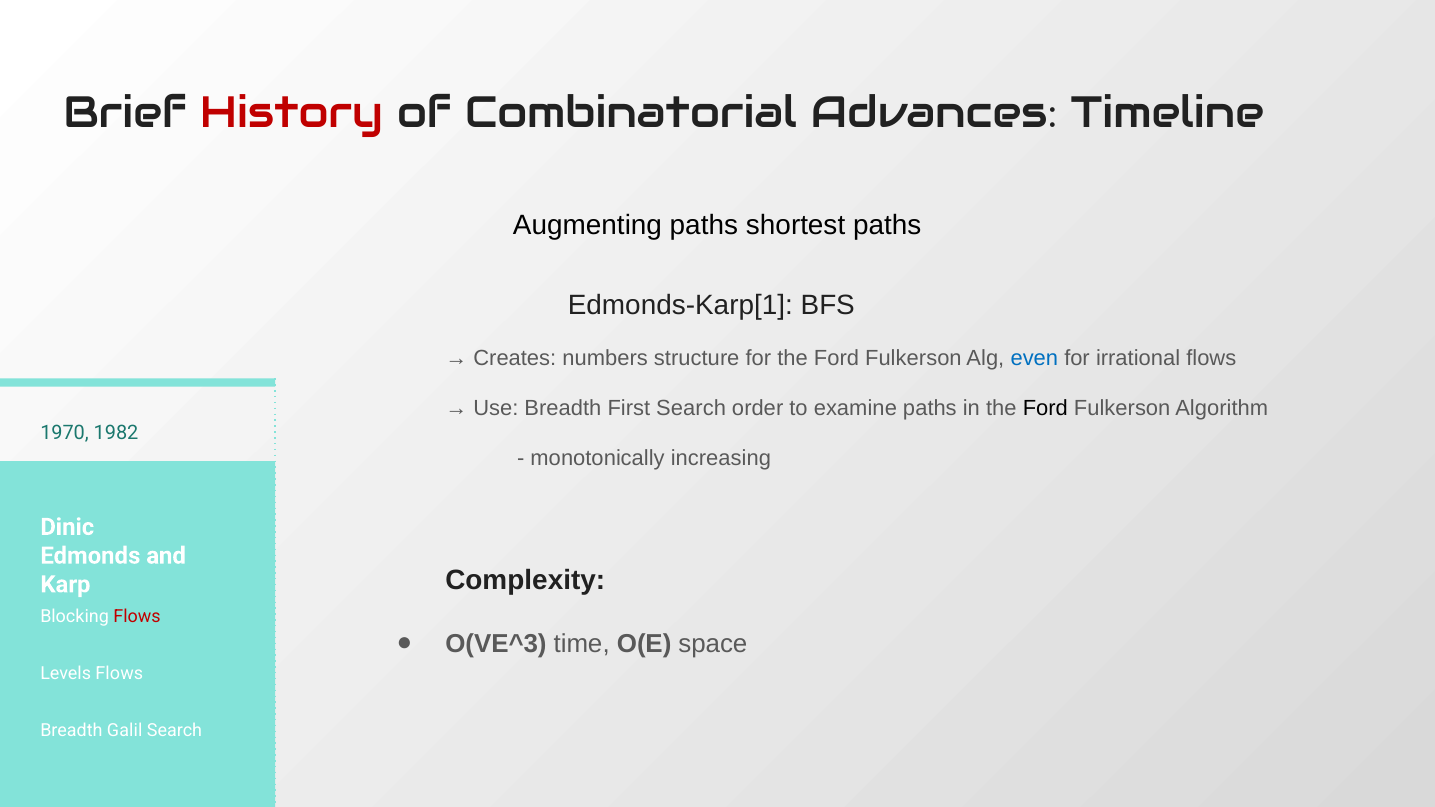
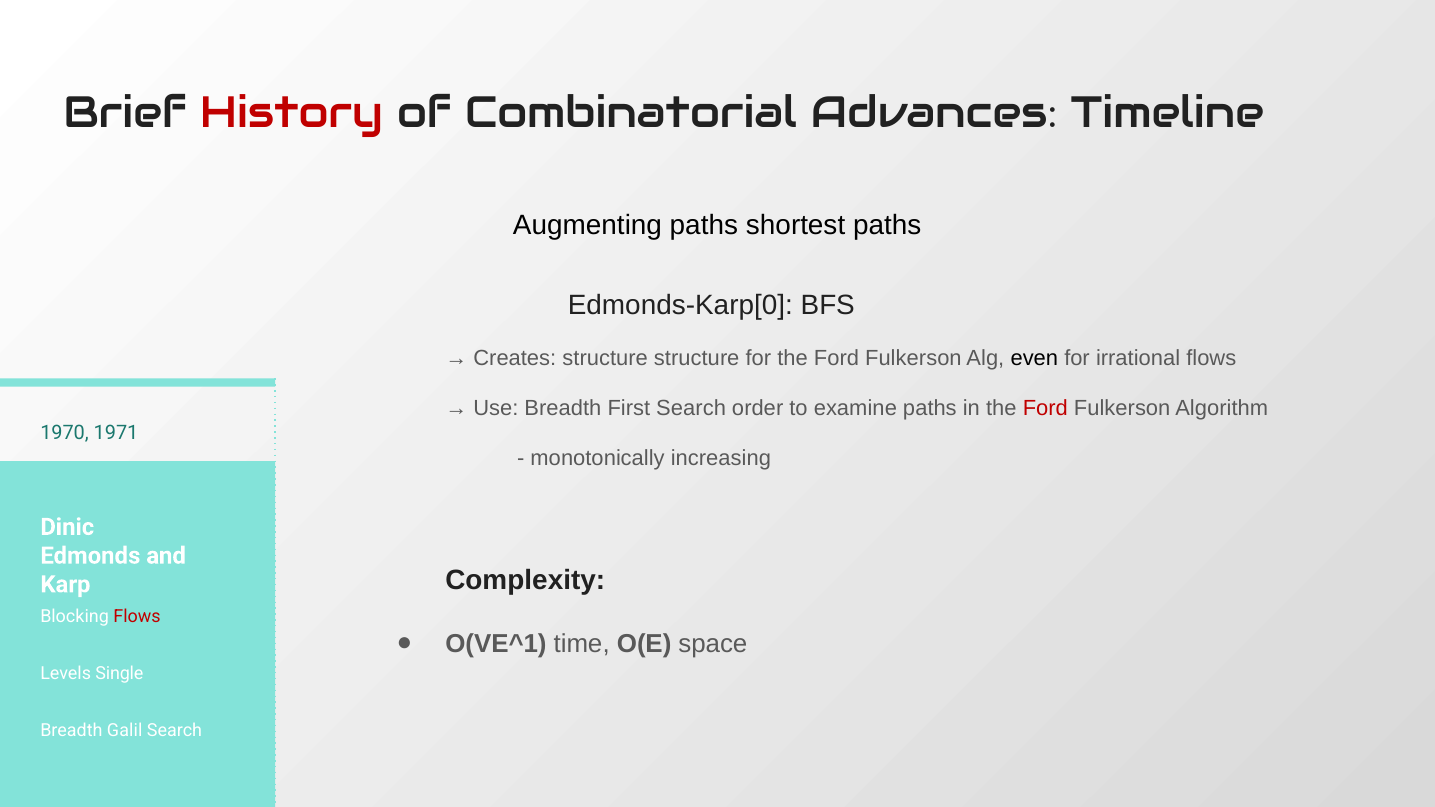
Edmonds-Karp[1: Edmonds-Karp[1 -> Edmonds-Karp[0 (680, 306)
Creates numbers: numbers -> structure (605, 358)
even colour: blue -> black (1034, 358)
Ford colour: black -> red (1045, 408)
1982: 1982 -> 1971 (116, 433)
O(VE^3: O(VE^3 -> O(VE^1 (496, 644)
Levels Flows: Flows -> Single (119, 674)
